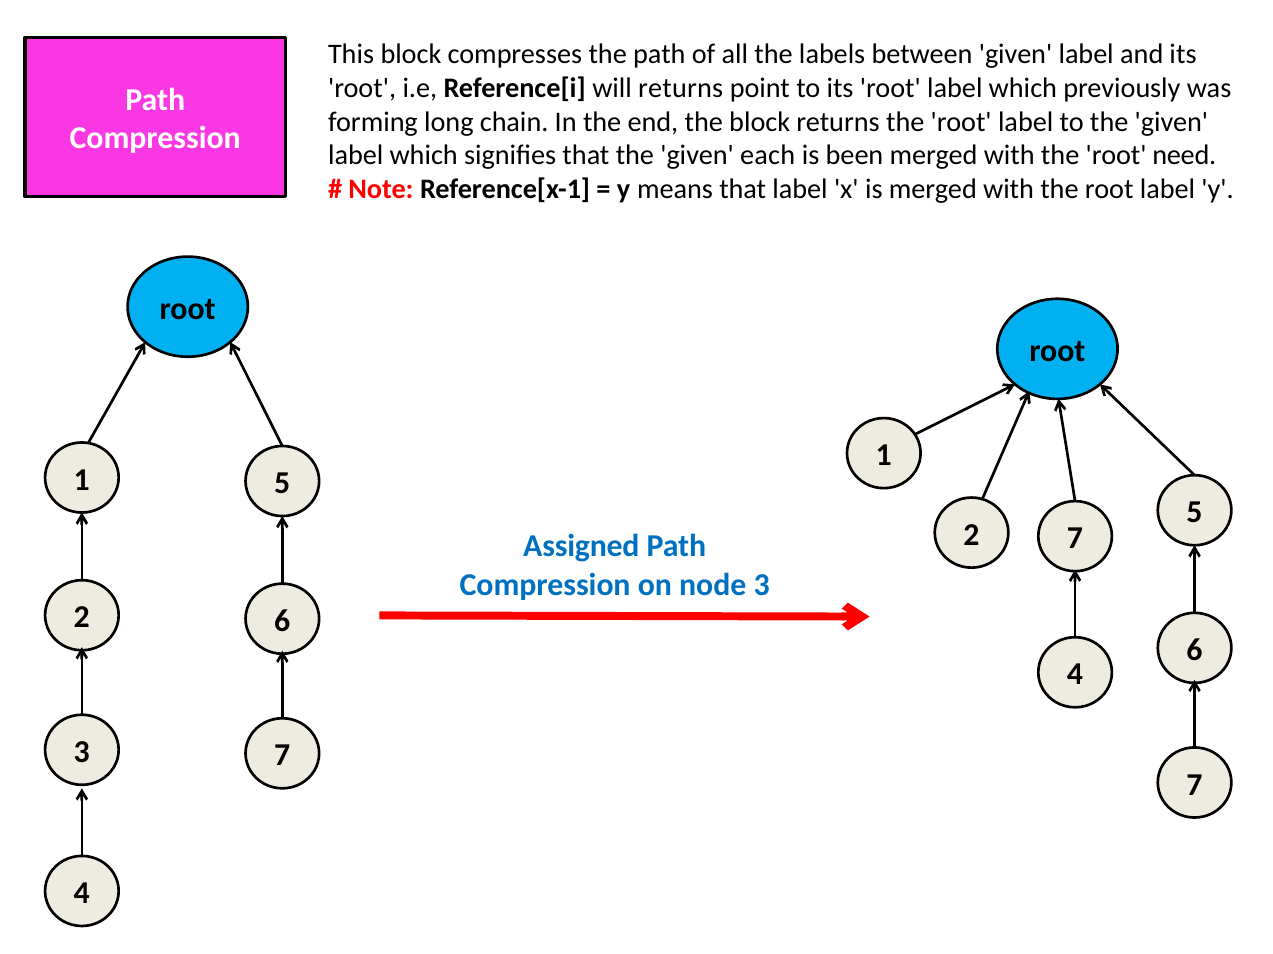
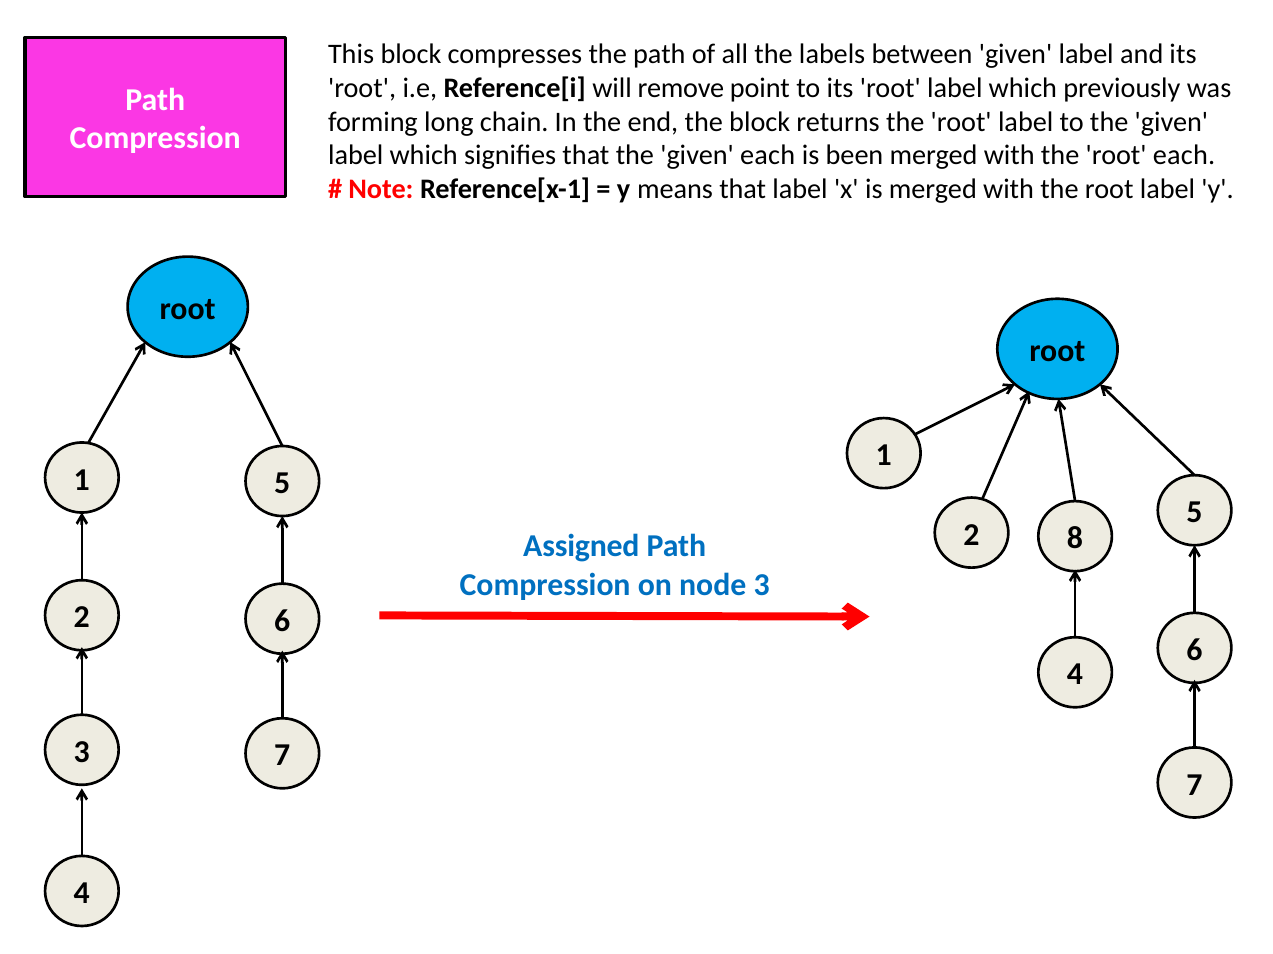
will returns: returns -> remove (681, 88)
root need: need -> each (1184, 156)
2 7: 7 -> 8 (1075, 539)
